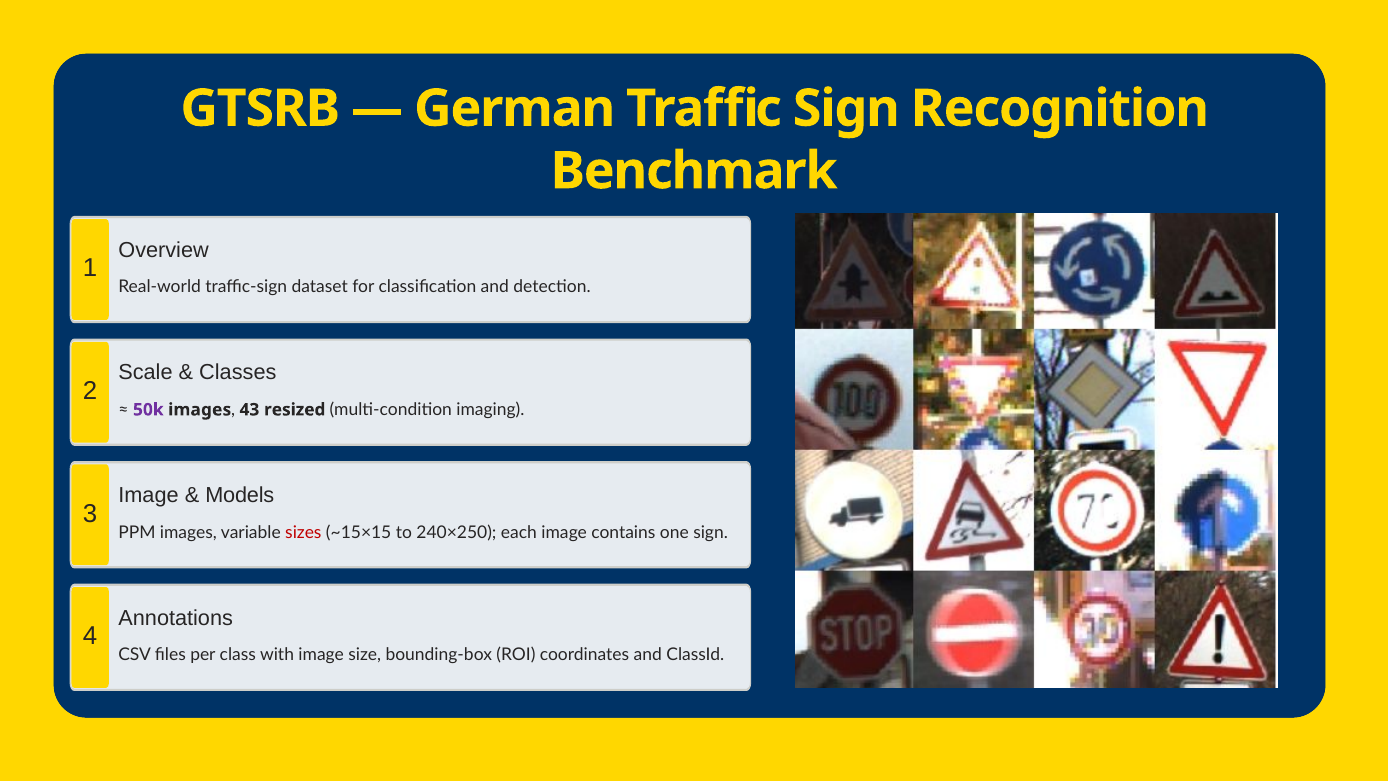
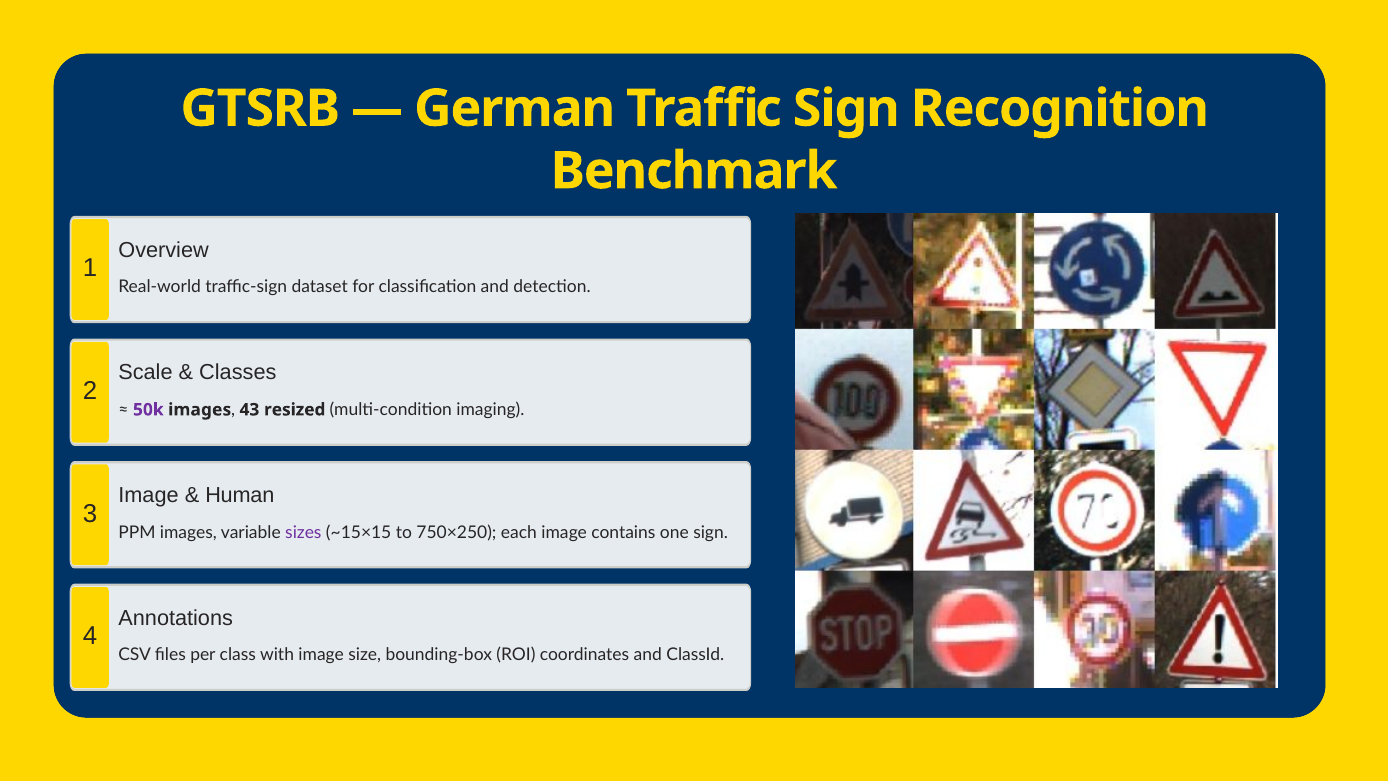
Models: Models -> Human (240, 495)
sizes colour: red -> purple (303, 532)
240×250: 240×250 -> 750×250 (457, 532)
